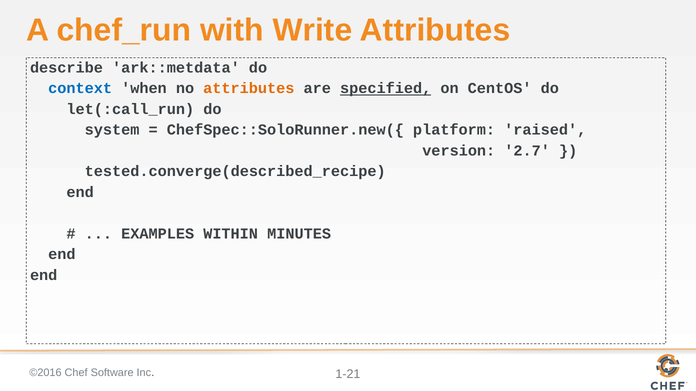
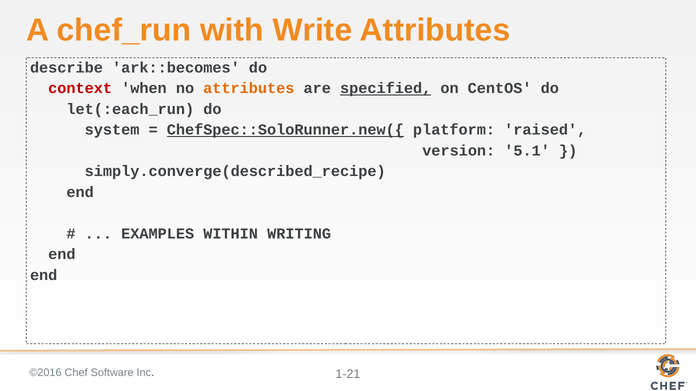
ark::metdata: ark::metdata -> ark::becomes (176, 68)
context colour: blue -> red (80, 89)
let(:call_run: let(:call_run -> let(:each_run (130, 109)
ChefSpec::SoloRunner.new({ underline: none -> present (285, 130)
2.7: 2.7 -> 5.1 (527, 151)
tested.converge(described_recipe: tested.converge(described_recipe -> simply.converge(described_recipe (235, 172)
MINUTES: MINUTES -> WRITING (299, 234)
